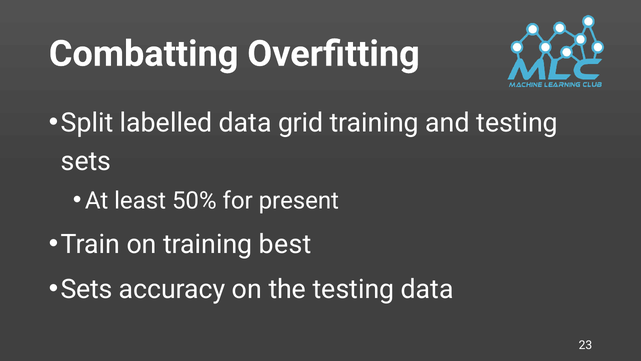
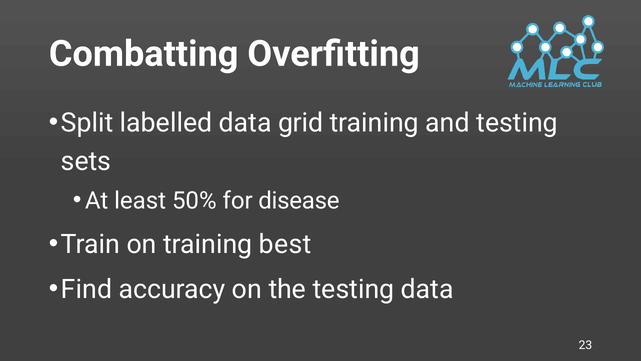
present: present -> disease (299, 200)
Sets: Sets -> Find (86, 289)
